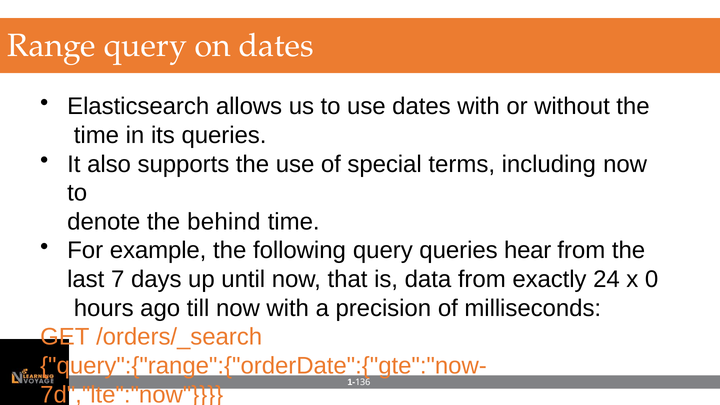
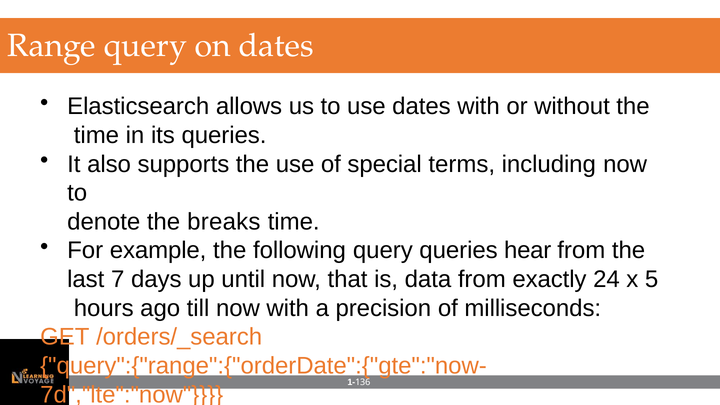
behind: behind -> breaks (224, 222)
0: 0 -> 5 (652, 279)
